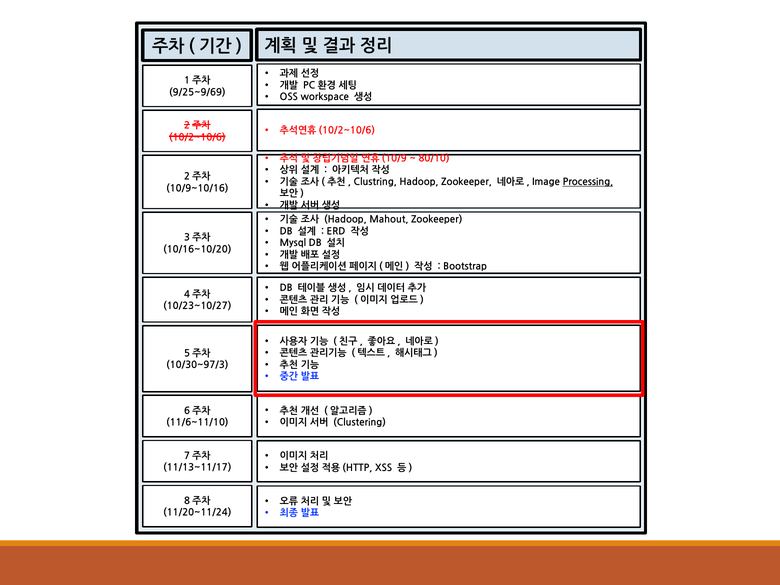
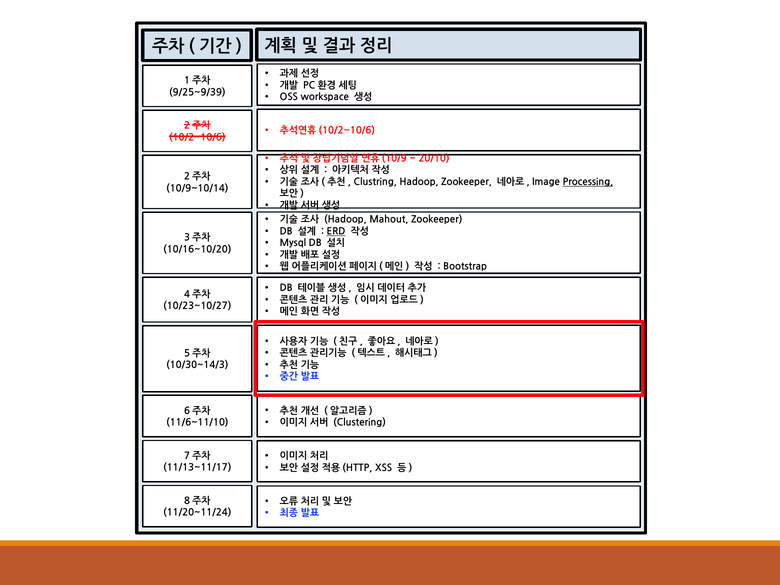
9/25~9/69: 9/25~9/69 -> 9/25~9/39 (197, 92)
80/10: 80/10 -> 20/10 (434, 158)
10/9~10/16: 10/9~10/16 -> 10/9~10/14 (197, 188)
ERD underline: none -> present (336, 231)
10/30~97/3: 10/30~97/3 -> 10/30~14/3 (197, 365)
